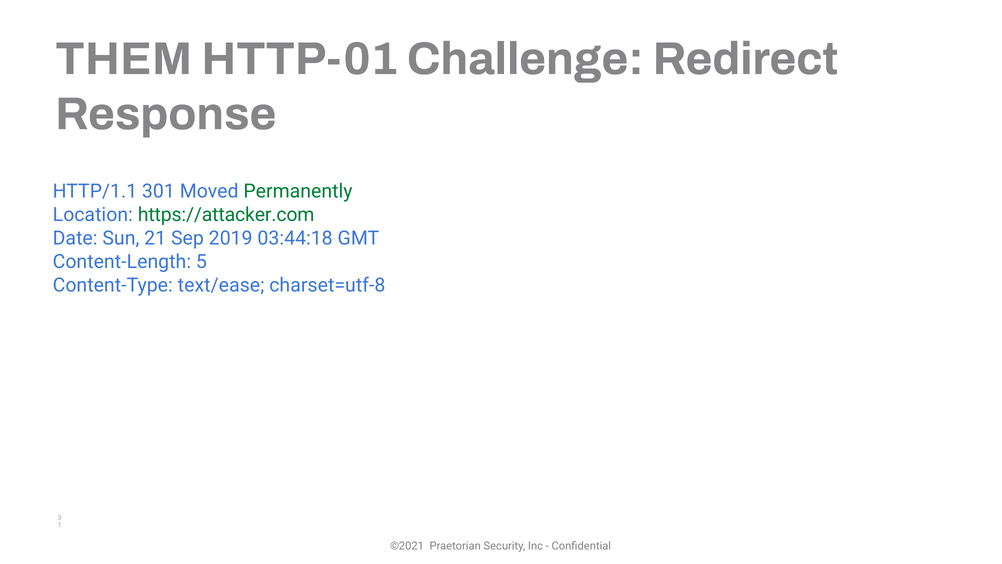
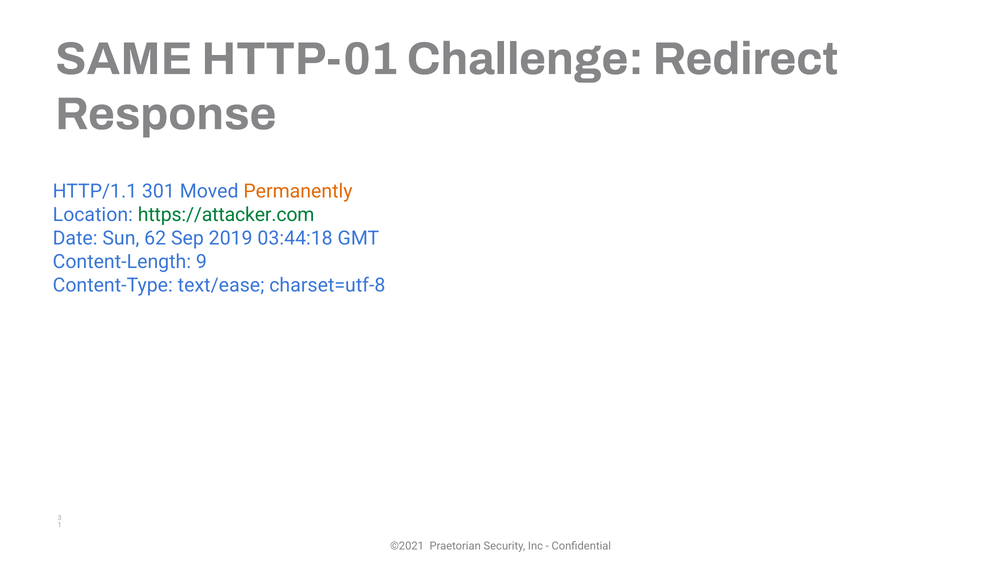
THEM: THEM -> SAME (124, 59)
Permanently colour: green -> orange (298, 191)
21: 21 -> 62 (155, 238)
5: 5 -> 9 (201, 262)
